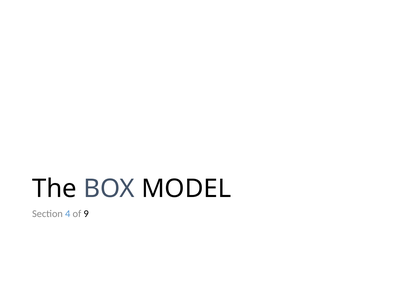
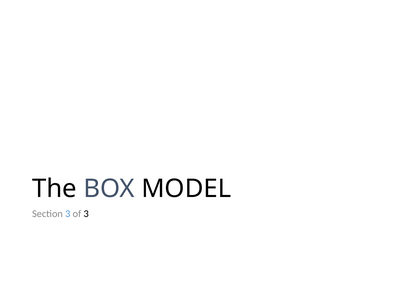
Section 4: 4 -> 3 (68, 214)
of 9: 9 -> 3 (86, 214)
